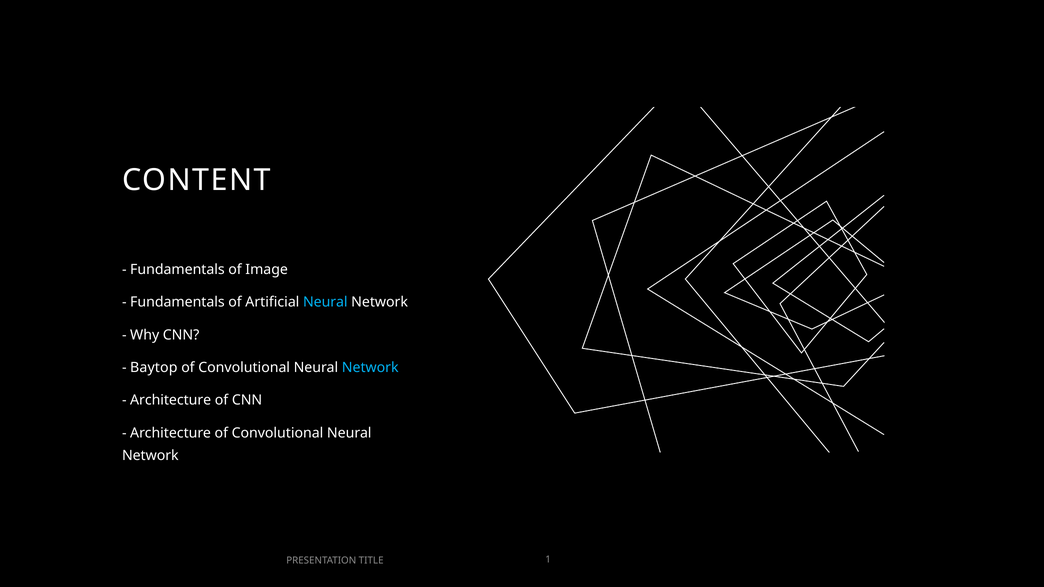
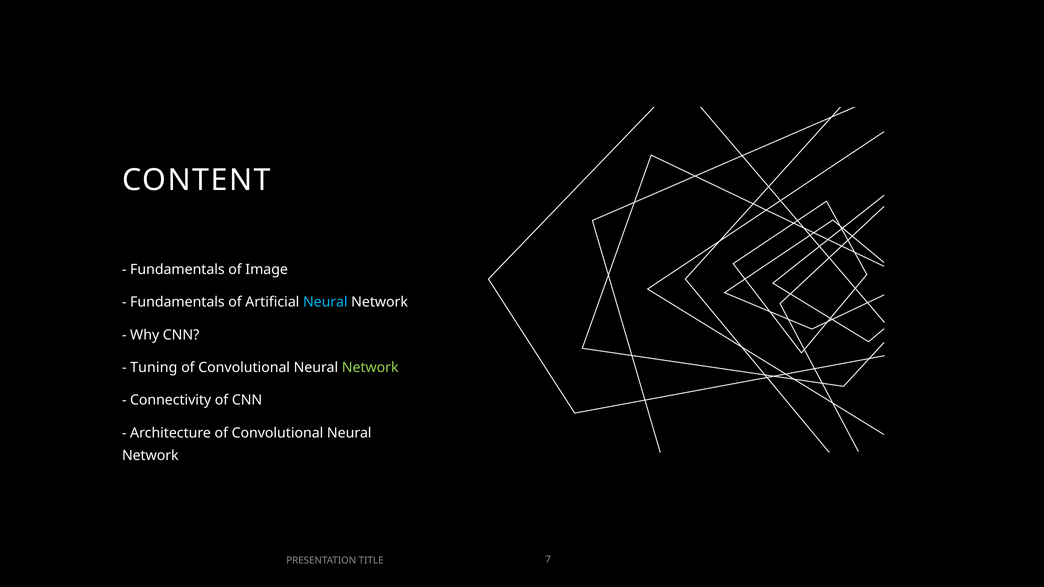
Baytop: Baytop -> Tuning (154, 368)
Network colour: light blue -> light green (370, 368)
Architecture: Architecture -> Connectivity (171, 400)
1: 1 -> 7 (548, 560)
